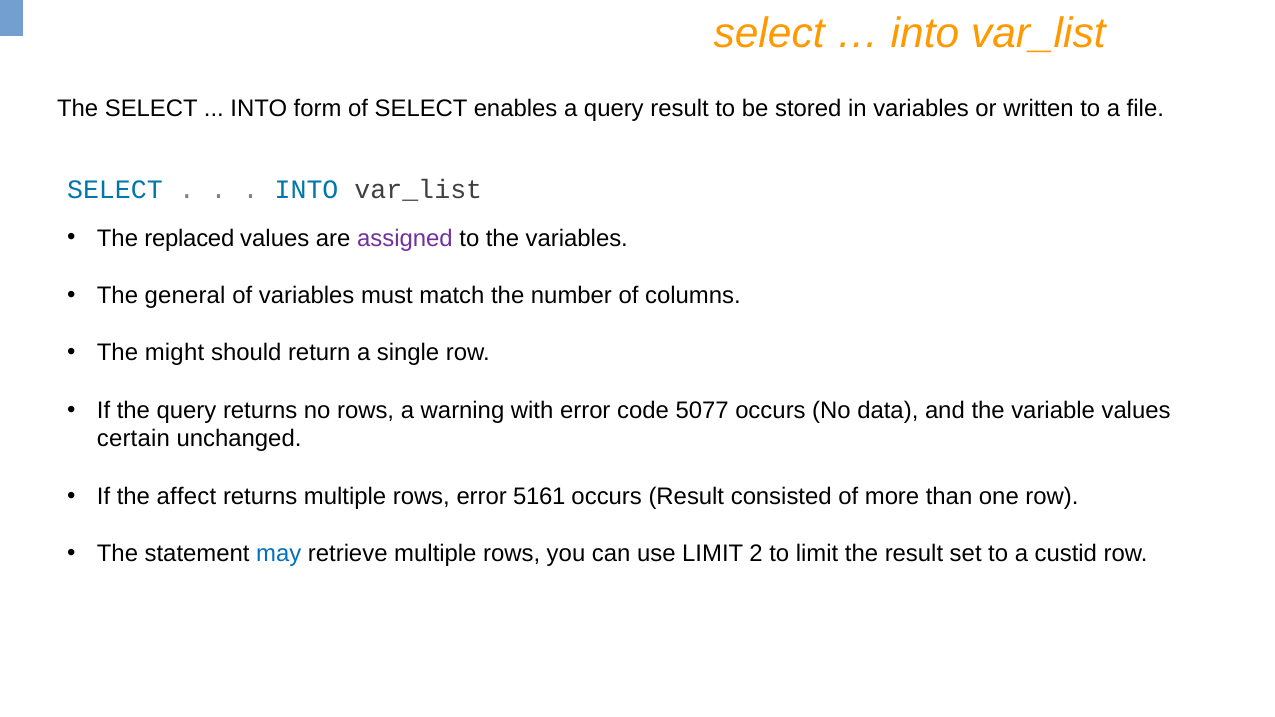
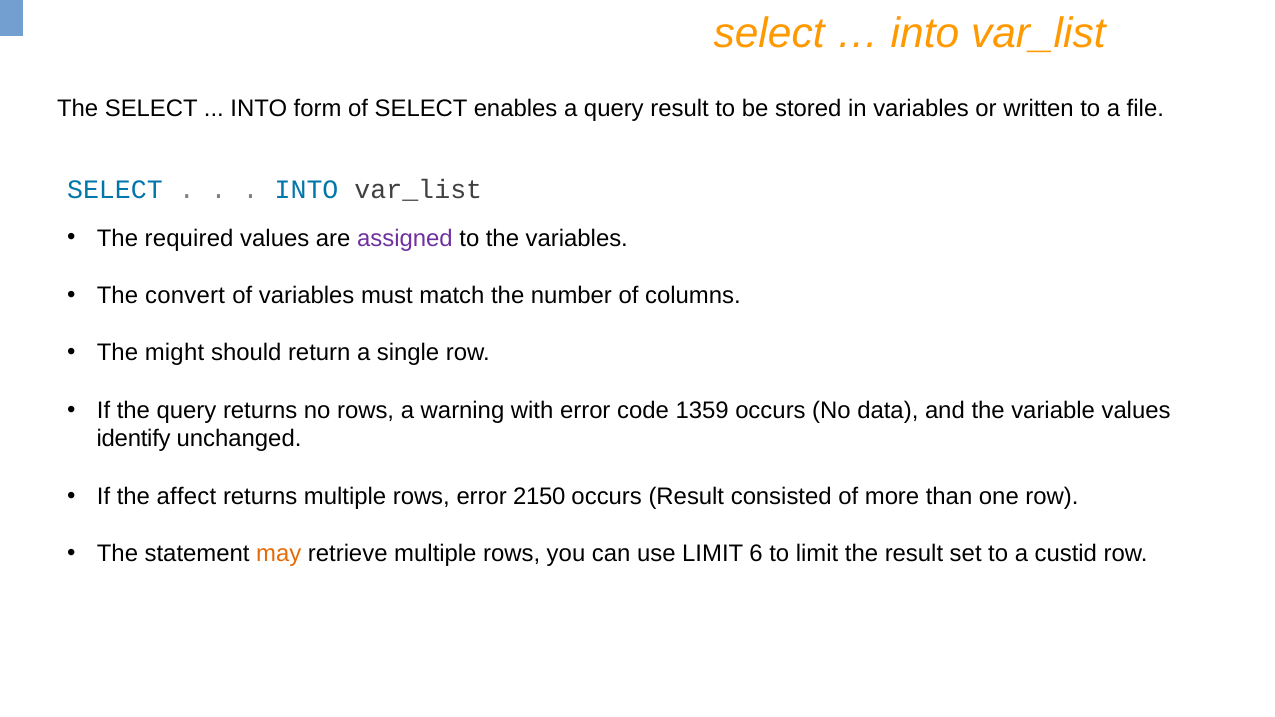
replaced: replaced -> required (189, 238)
general: general -> convert (185, 296)
5077: 5077 -> 1359 (702, 411)
certain: certain -> identify (134, 439)
5161: 5161 -> 2150 (539, 497)
may colour: blue -> orange (279, 554)
2: 2 -> 6 (756, 554)
